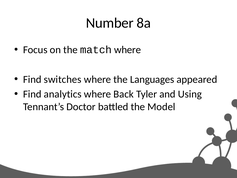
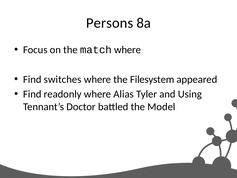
Number: Number -> Persons (110, 23)
Languages: Languages -> Filesystem (152, 79)
analytics: analytics -> readonly (63, 94)
Back: Back -> Alias (124, 94)
